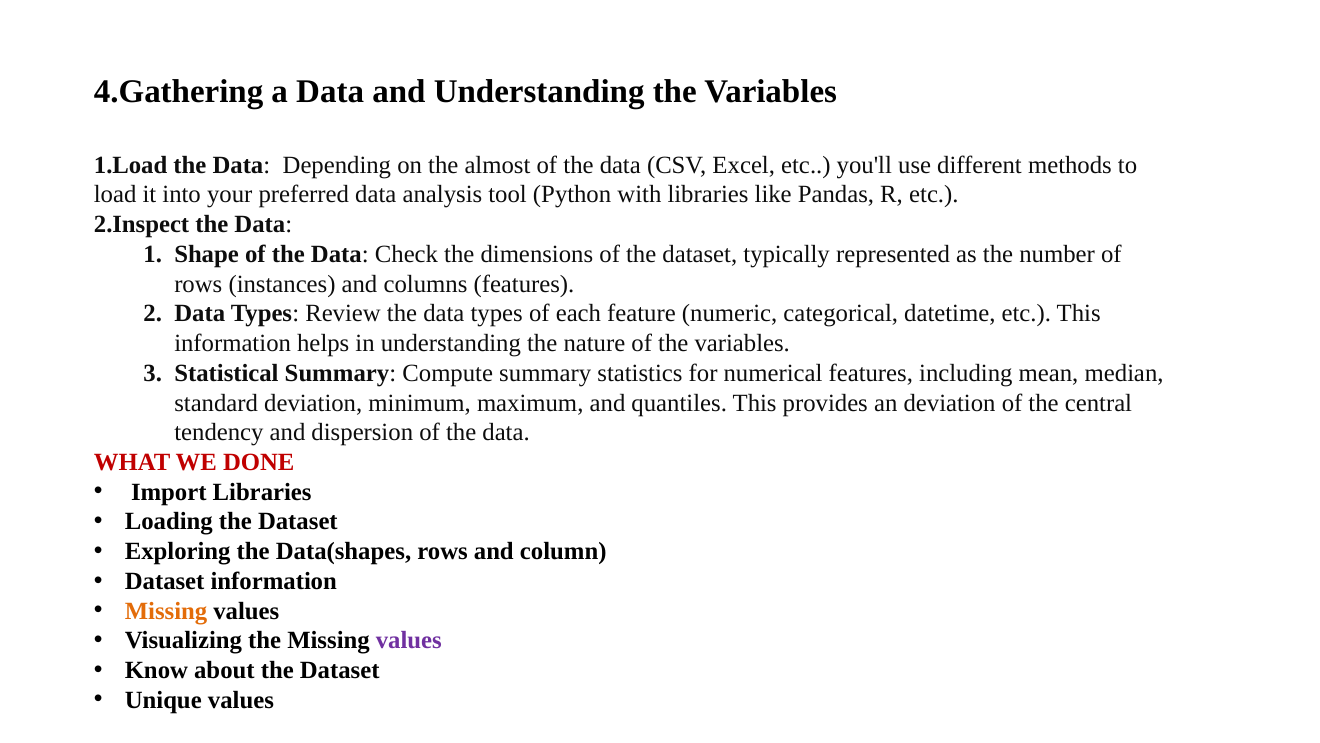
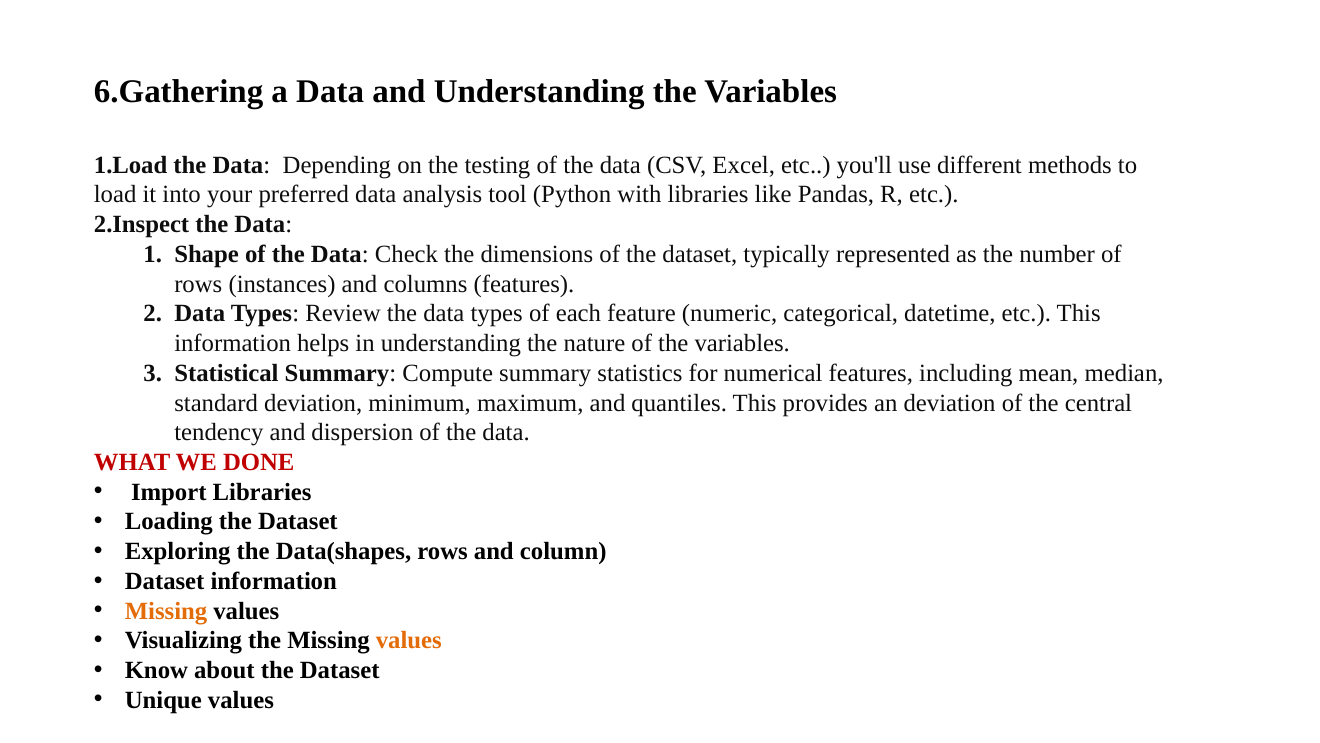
4.Gathering: 4.Gathering -> 6.Gathering (179, 91)
almost: almost -> testing (497, 165)
values colour: purple -> orange (409, 640)
